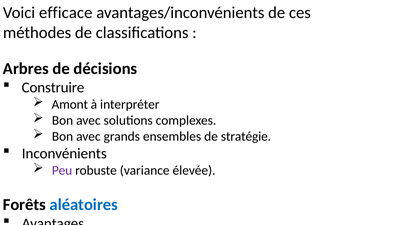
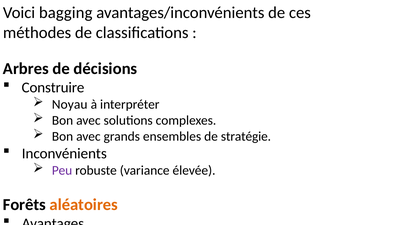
efficace: efficace -> bagging (66, 13)
Amont: Amont -> Noyau (70, 105)
aléatoires colour: blue -> orange (84, 205)
